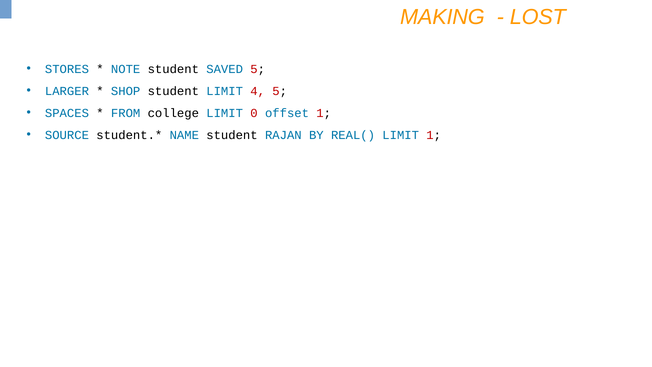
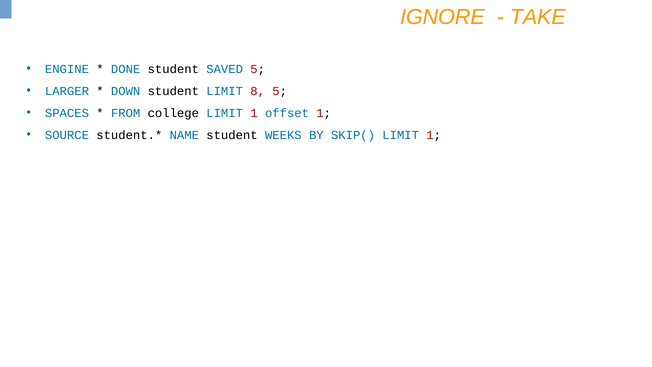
MAKING: MAKING -> IGNORE (442, 17)
LOST: LOST -> TAKE (538, 17)
STORES: STORES -> ENGINE (67, 69)
NOTE: NOTE -> DONE (126, 69)
SHOP: SHOP -> DOWN (126, 91)
4: 4 -> 8 (258, 91)
0: 0 -> 1 (254, 113)
RAJAN: RAJAN -> WEEKS (283, 135)
REAL(: REAL( -> SKIP( (353, 135)
